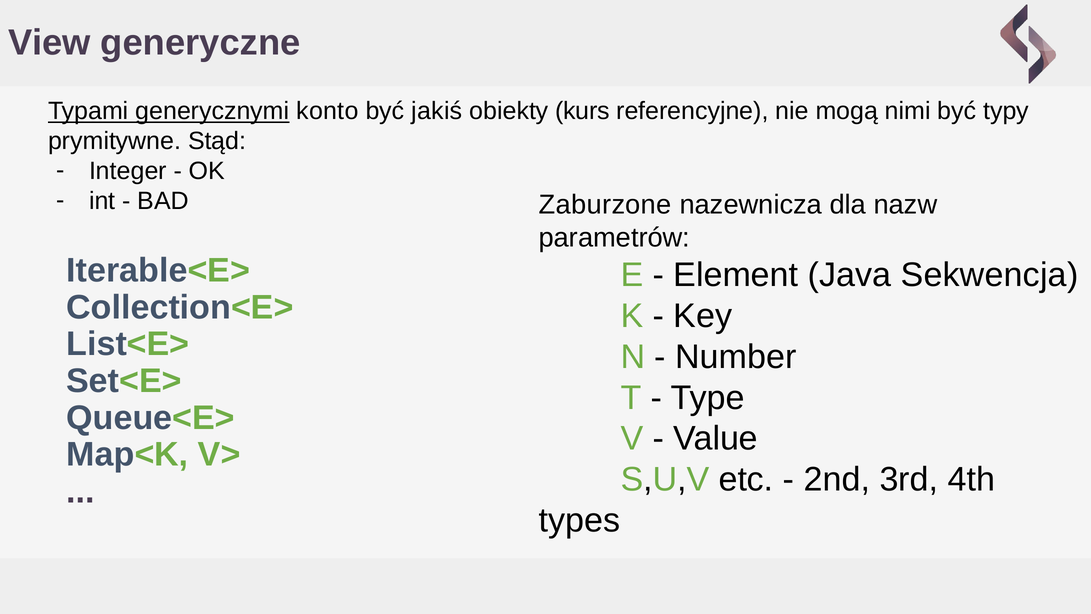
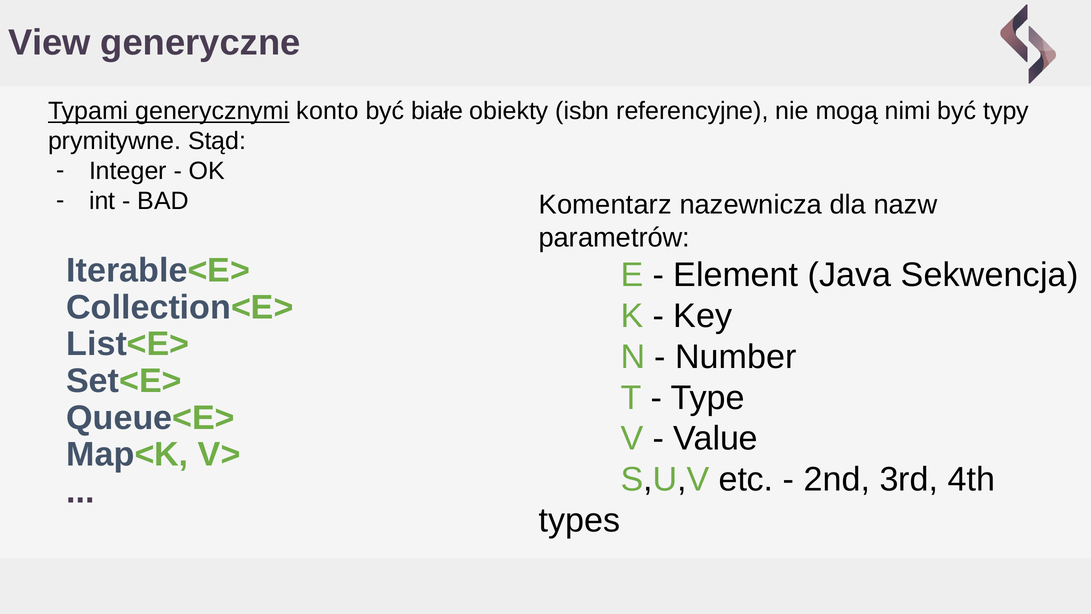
jakiś: jakiś -> białe (437, 111)
kurs: kurs -> isbn (582, 111)
Zaburzone: Zaburzone -> Komentarz (605, 205)
